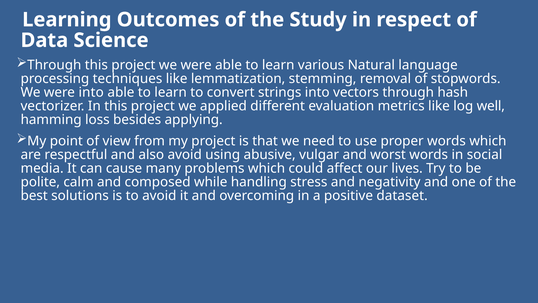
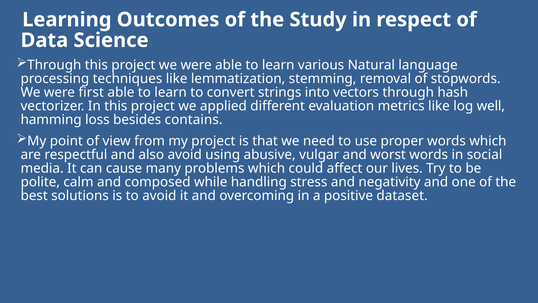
were into: into -> first (91, 92)
applying: applying -> contains (194, 120)
